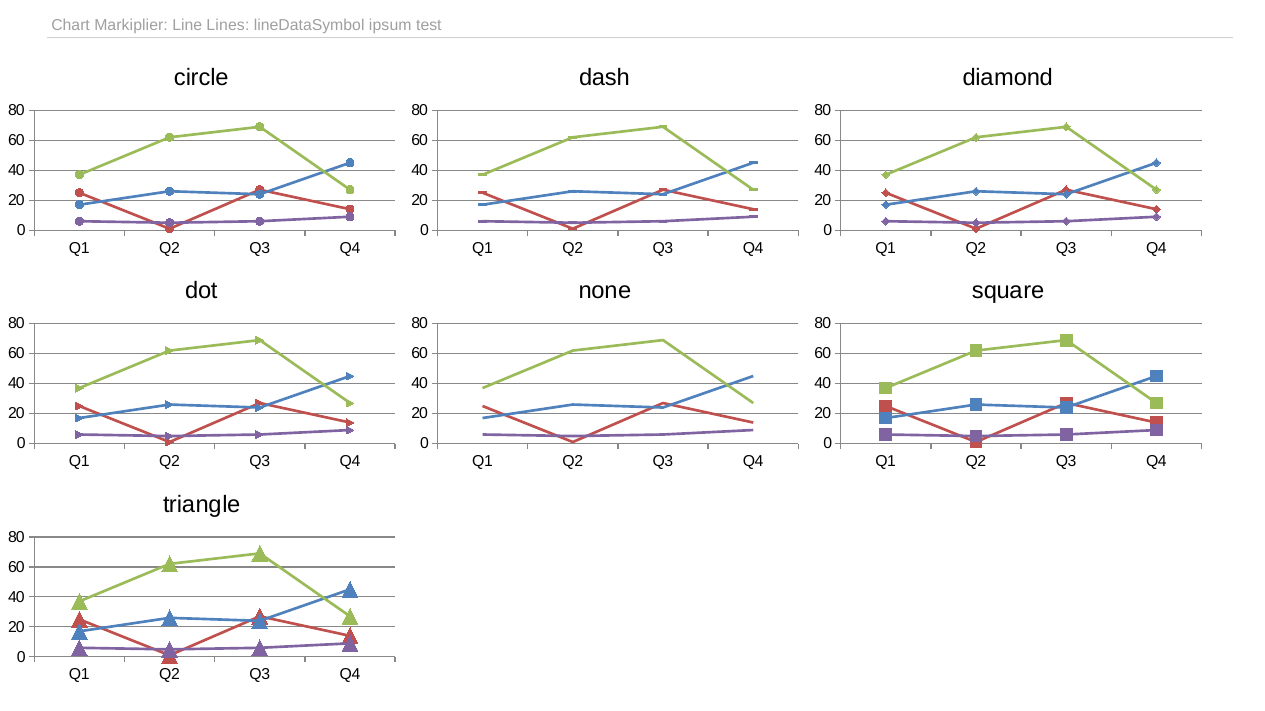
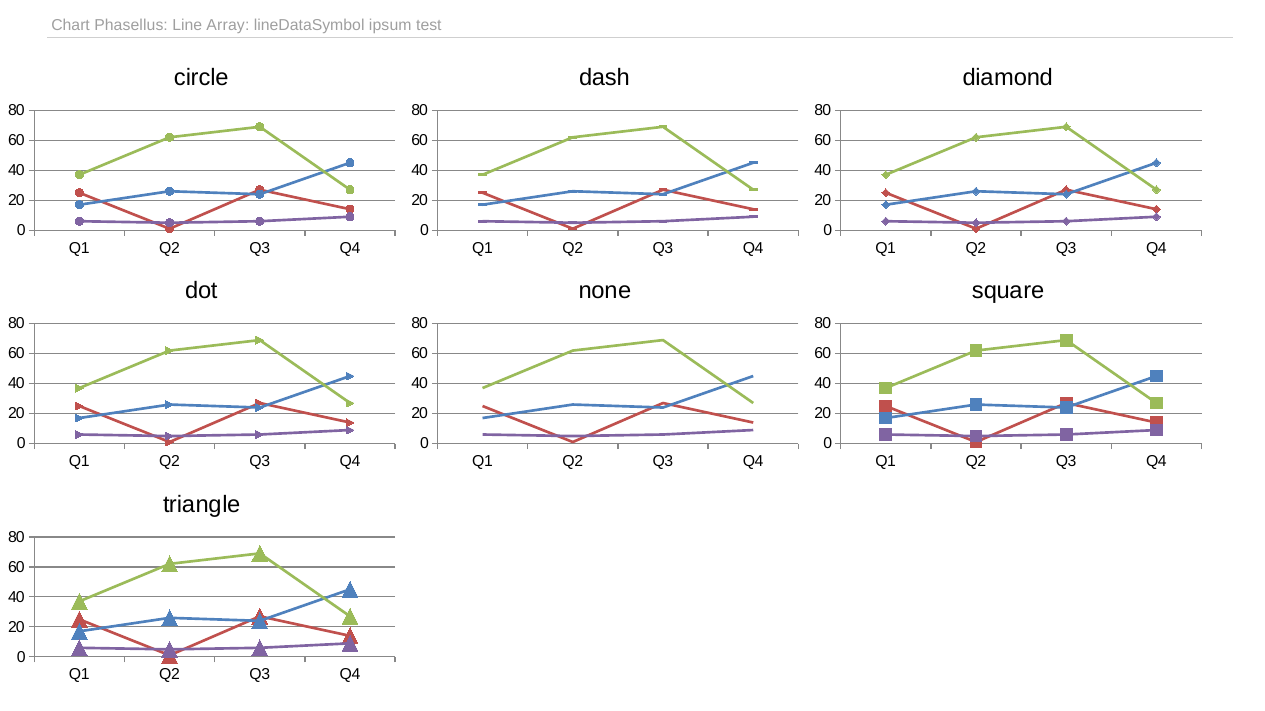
Markiplier: Markiplier -> Phasellus (131, 25)
Lines: Lines -> Array (228, 25)
